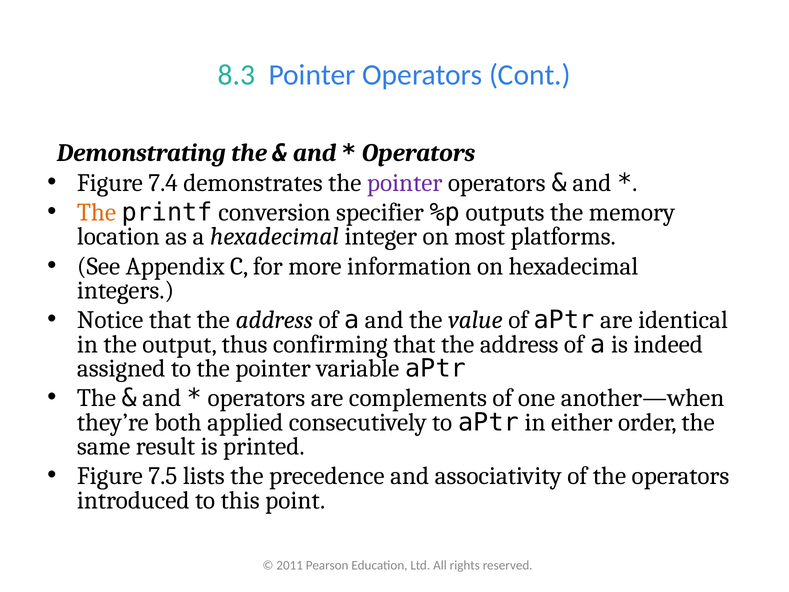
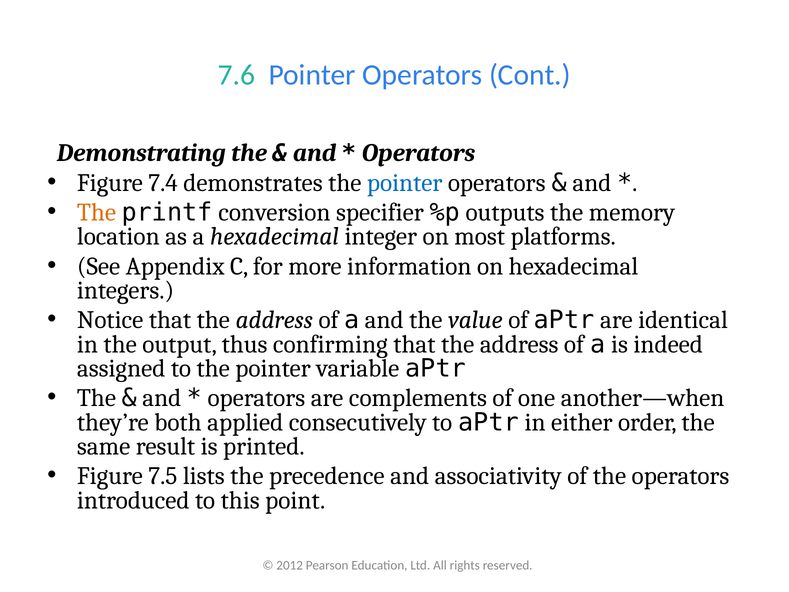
8.3: 8.3 -> 7.6 (237, 75)
pointer colour: purple -> blue (405, 183)
2011: 2011 -> 2012 (290, 565)
